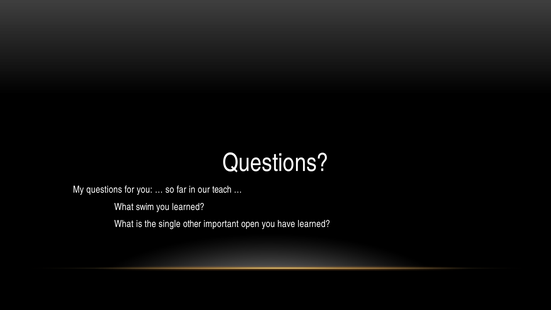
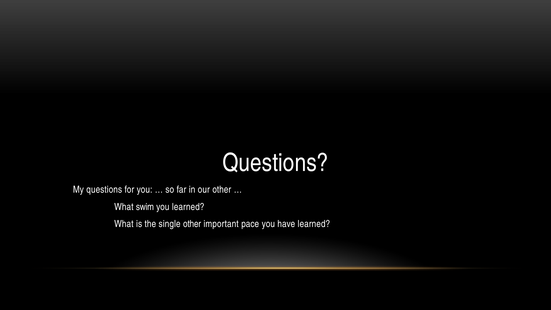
our teach: teach -> other (222, 190)
open: open -> pace (250, 224)
